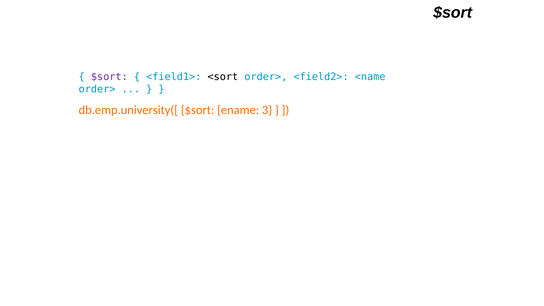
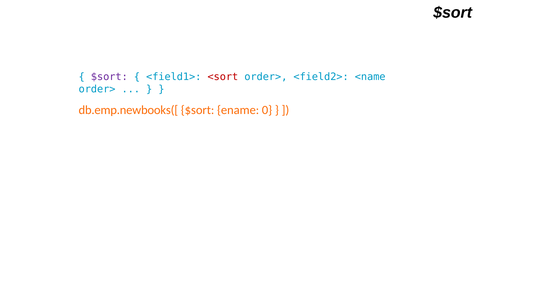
<sort colour: black -> red (223, 77)
db.emp.university([: db.emp.university([ -> db.emp.newbooks([ (128, 110)
3: 3 -> 0 (267, 110)
